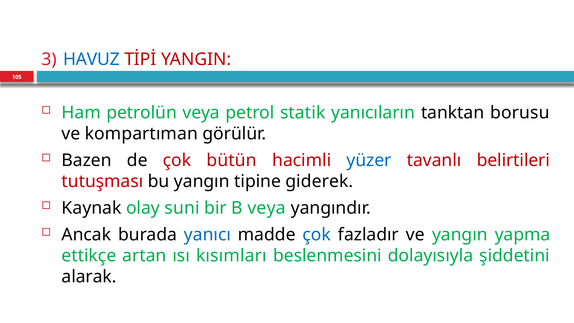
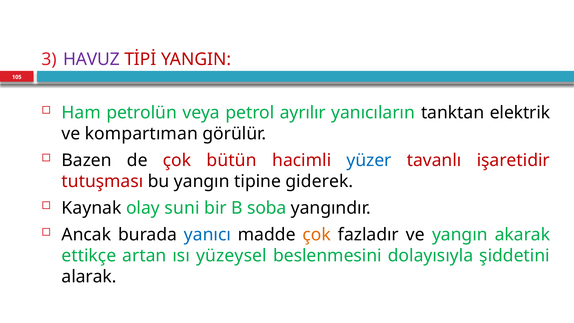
HAVUZ colour: blue -> purple (91, 59)
statik: statik -> ayrılır (303, 113)
borusu: borusu -> elektrik (520, 113)
belirtileri: belirtileri -> işaretidir (513, 160)
B veya: veya -> soba (267, 208)
çok colour: blue -> orange (317, 235)
yapma: yapma -> akarak (522, 235)
kısımları: kısımları -> yüzeysel (231, 256)
